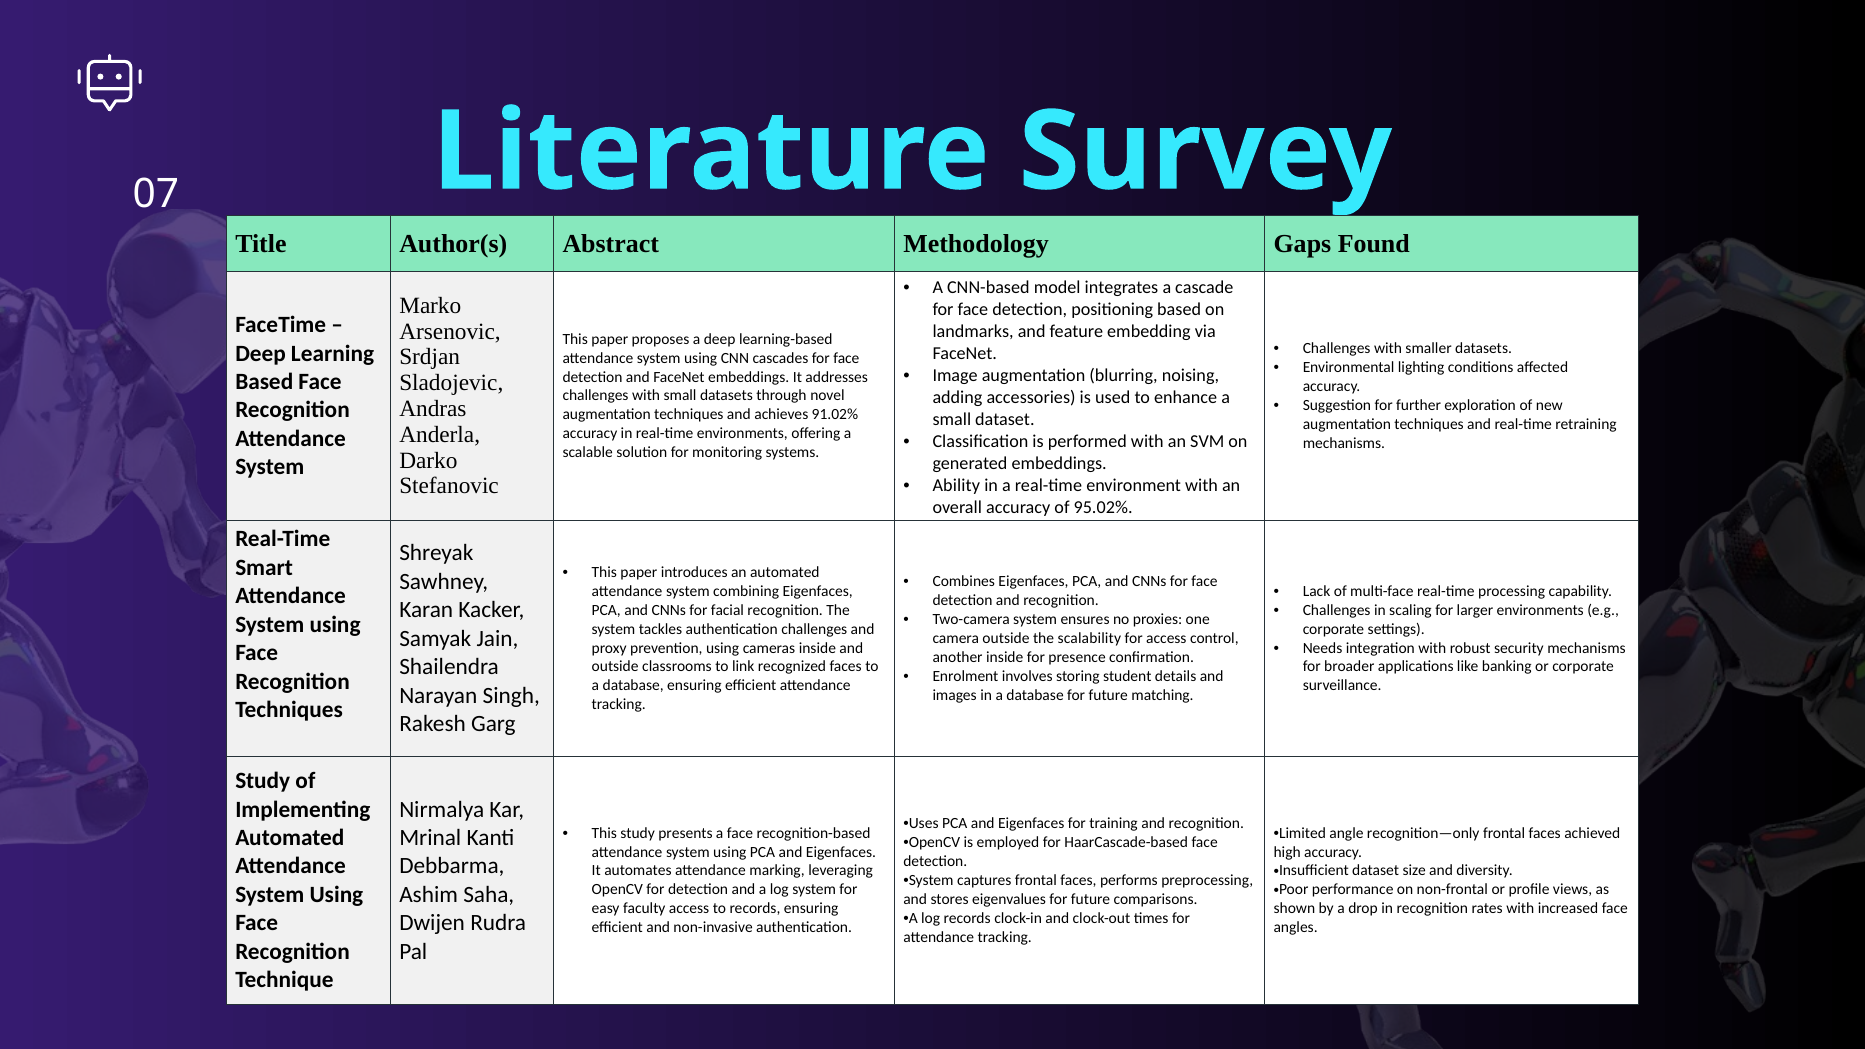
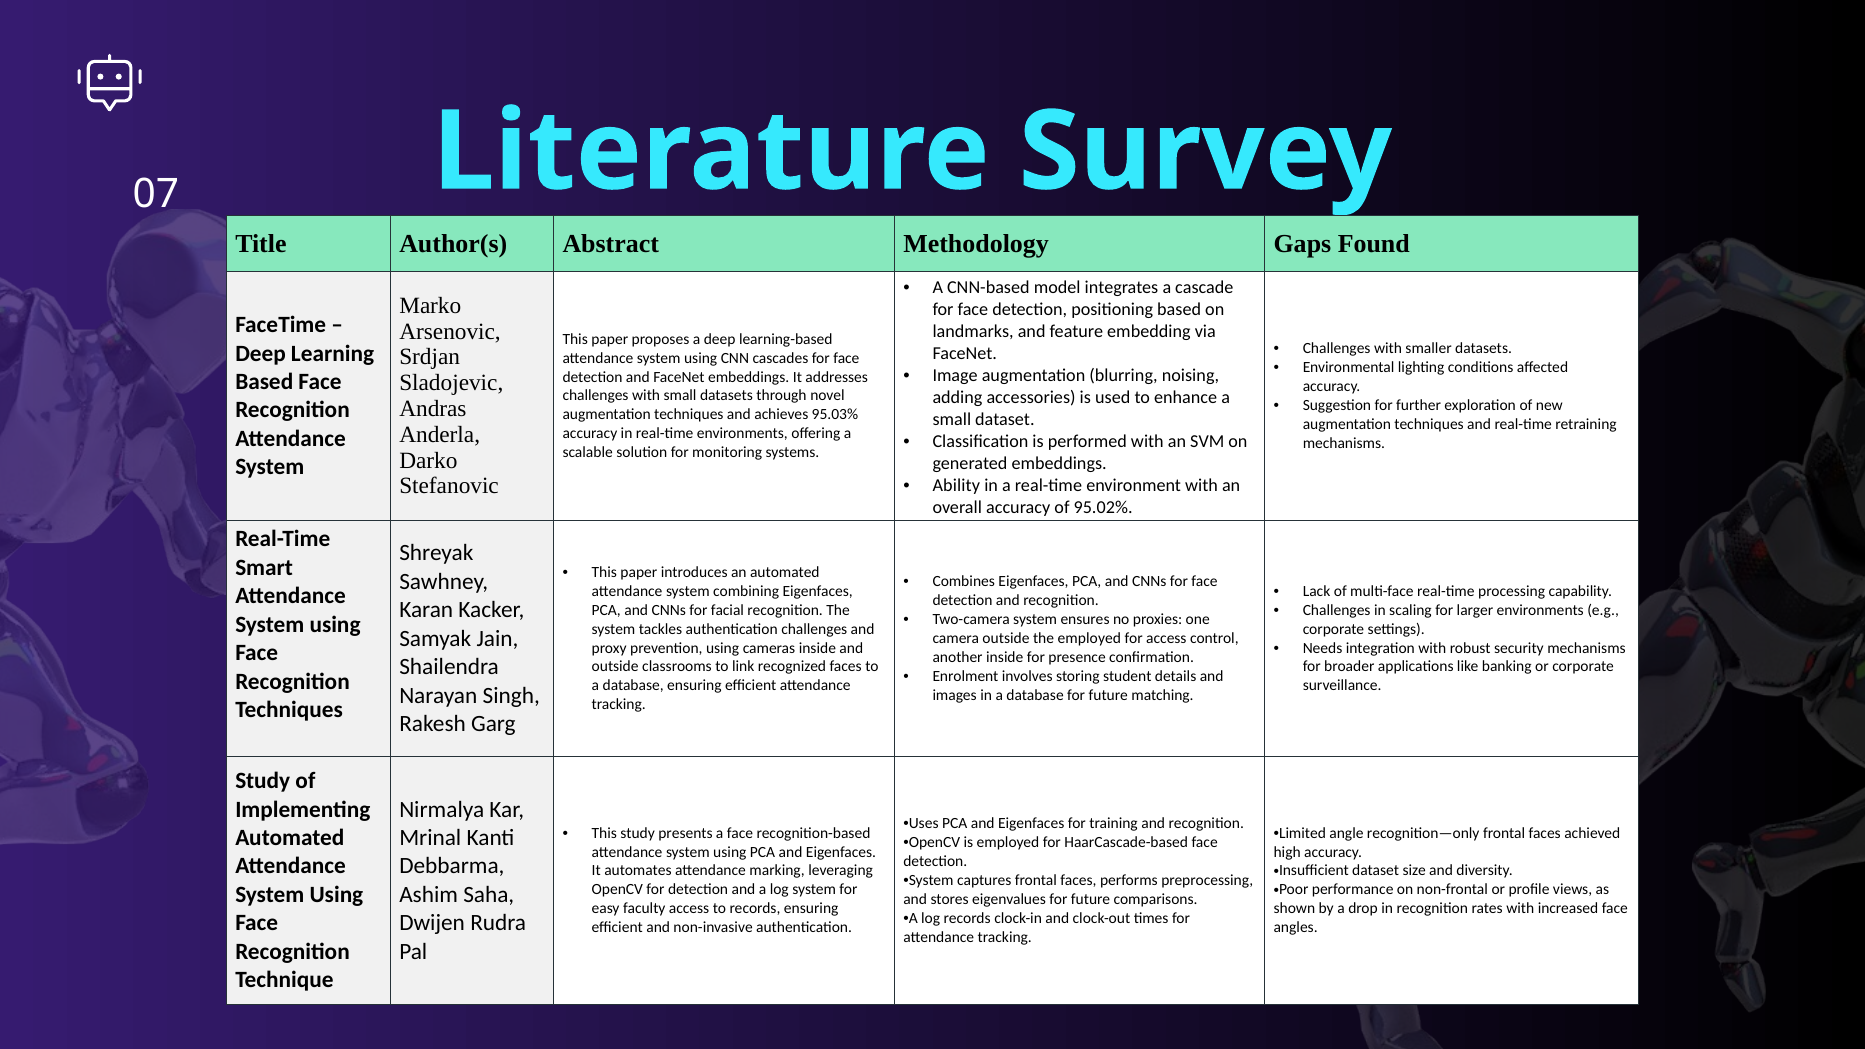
91.02%: 91.02% -> 95.03% (835, 415)
the scalability: scalability -> employed (1089, 638)
